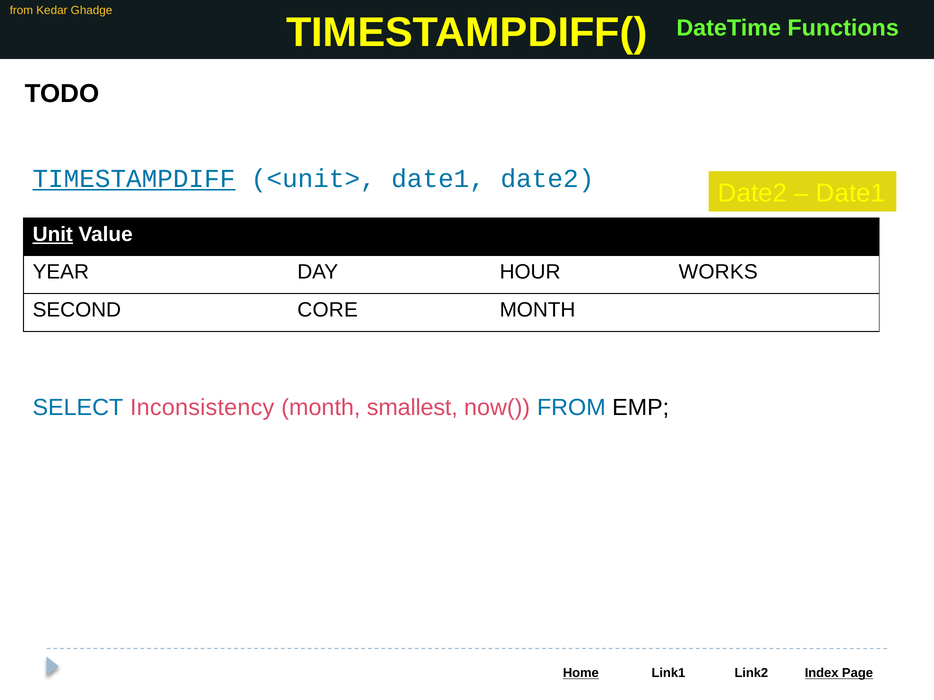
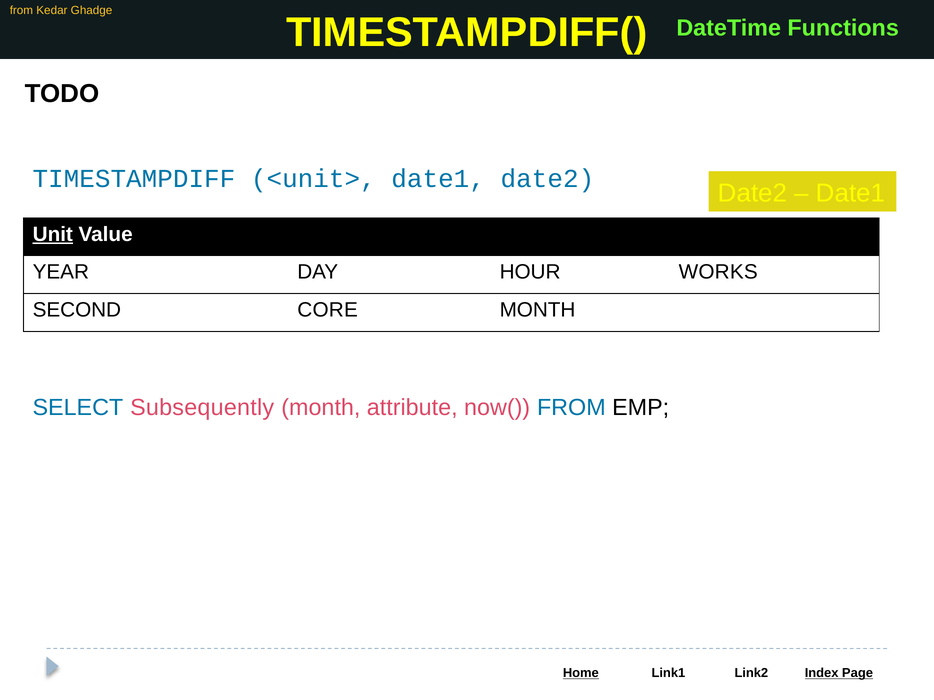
TIMESTAMPDIFF underline: present -> none (134, 179)
Inconsistency: Inconsistency -> Subsequently (202, 408)
smallest: smallest -> attribute (412, 408)
